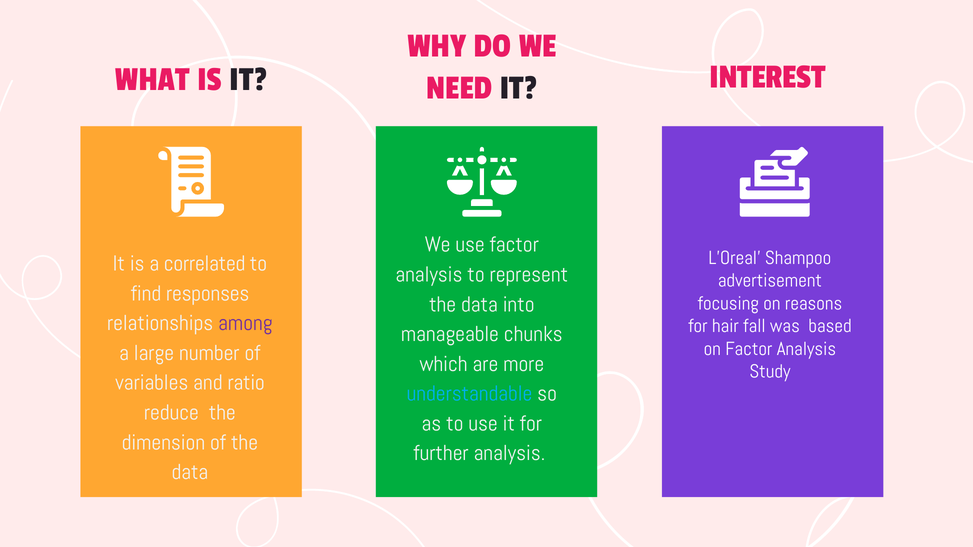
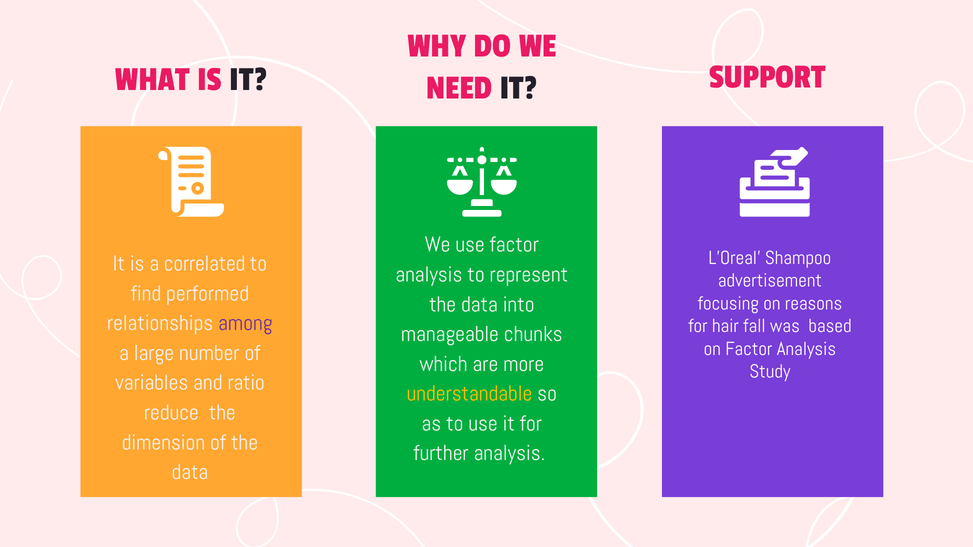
INTEREST: INTEREST -> SUPPORT (767, 76)
responses: responses -> performed (208, 294)
understandable colour: light blue -> yellow (469, 394)
